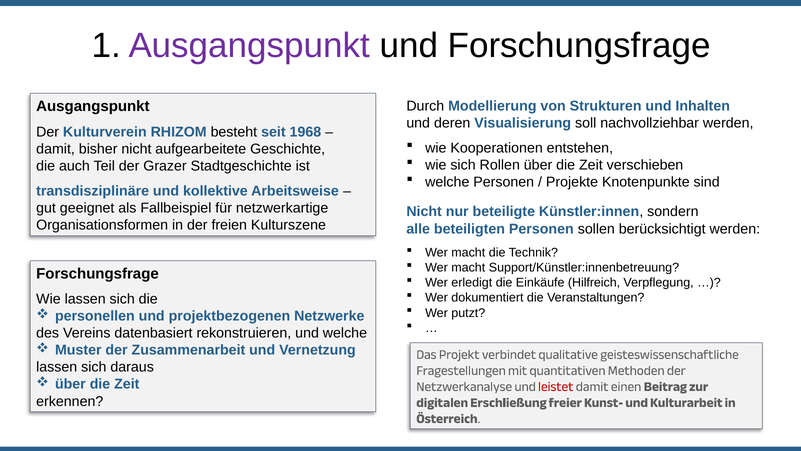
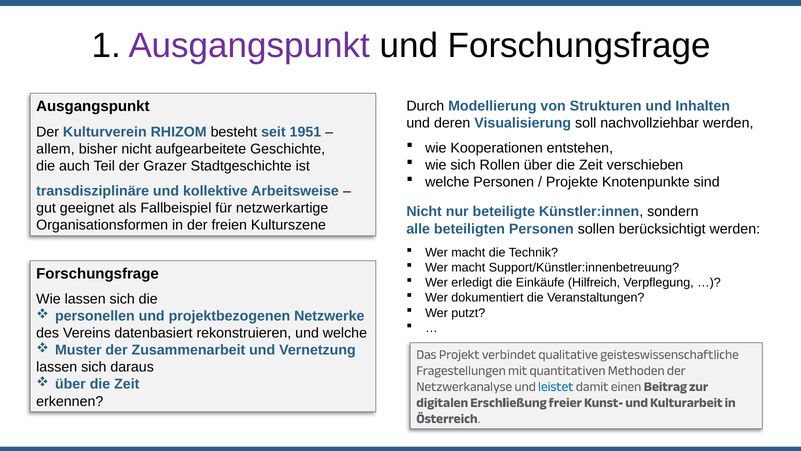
1968: 1968 -> 1951 (305, 132)
damit: damit -> allem (55, 149)
leistet colour: red -> blue (556, 386)
